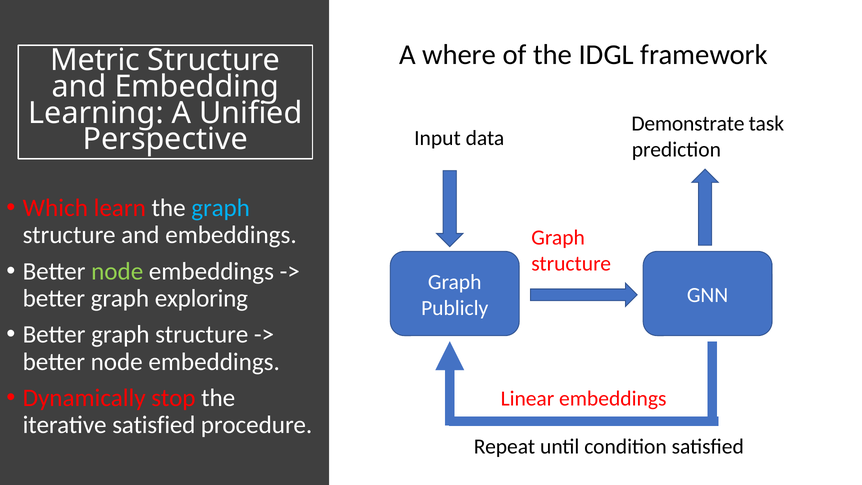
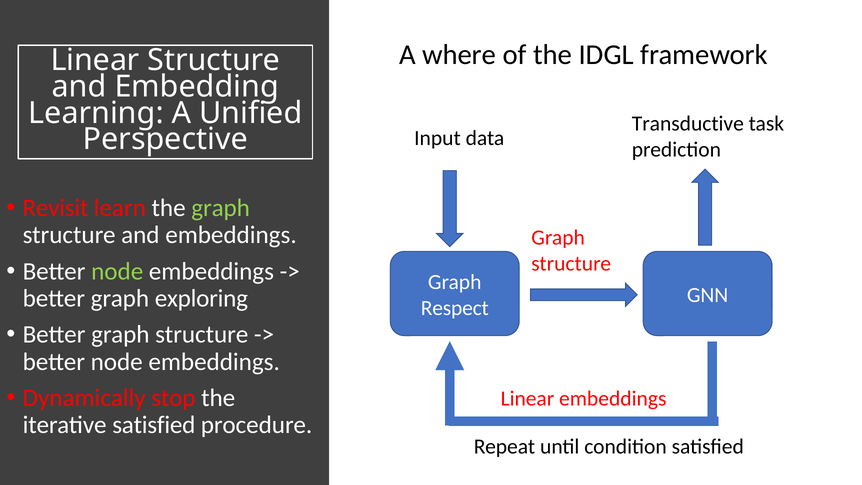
Metric: Metric -> Linear (95, 60)
Demonstrate: Demonstrate -> Transductive (688, 124)
Which: Which -> Revisit (55, 208)
graph colour: light blue -> light green (221, 208)
Publicly: Publicly -> Respect (455, 308)
